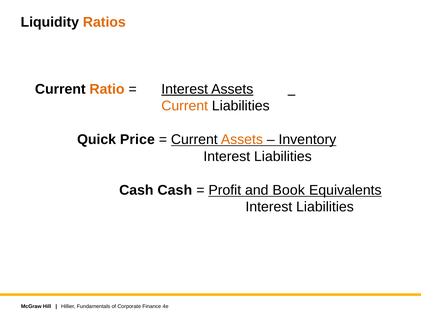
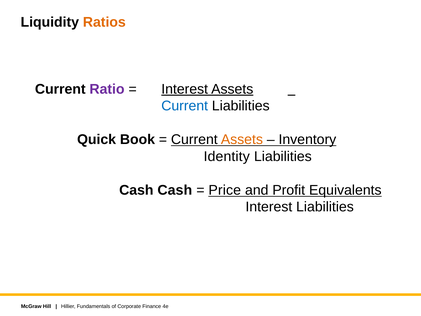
Ratio colour: orange -> purple (107, 89)
Current colour: orange -> blue (185, 106)
Price: Price -> Book (137, 139)
Interest: Interest -> Identity (227, 156)
Profit: Profit -> Price (225, 190)
Book: Book -> Profit (289, 190)
